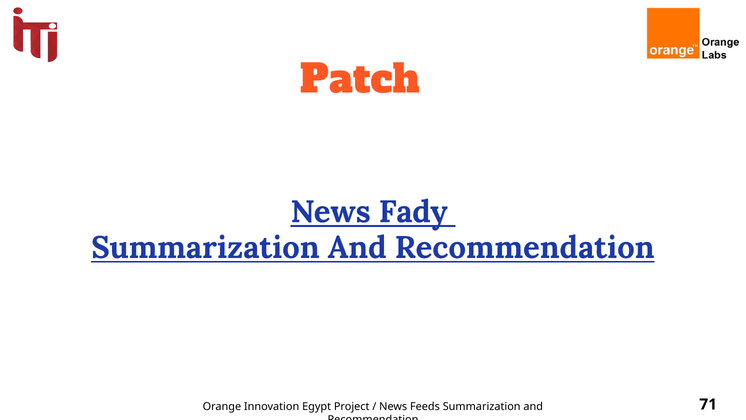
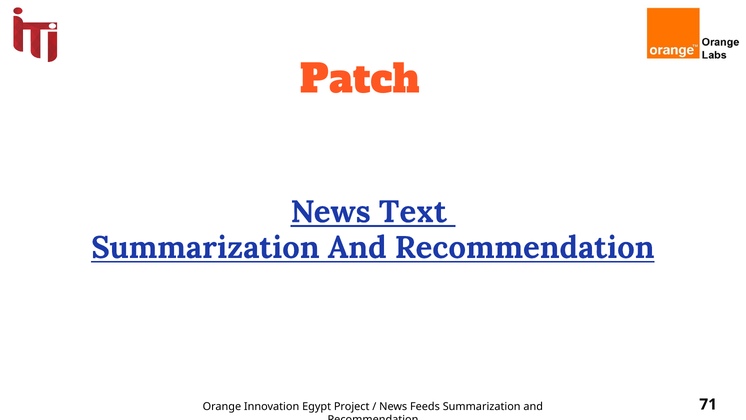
Fady: Fady -> Text (413, 212)
